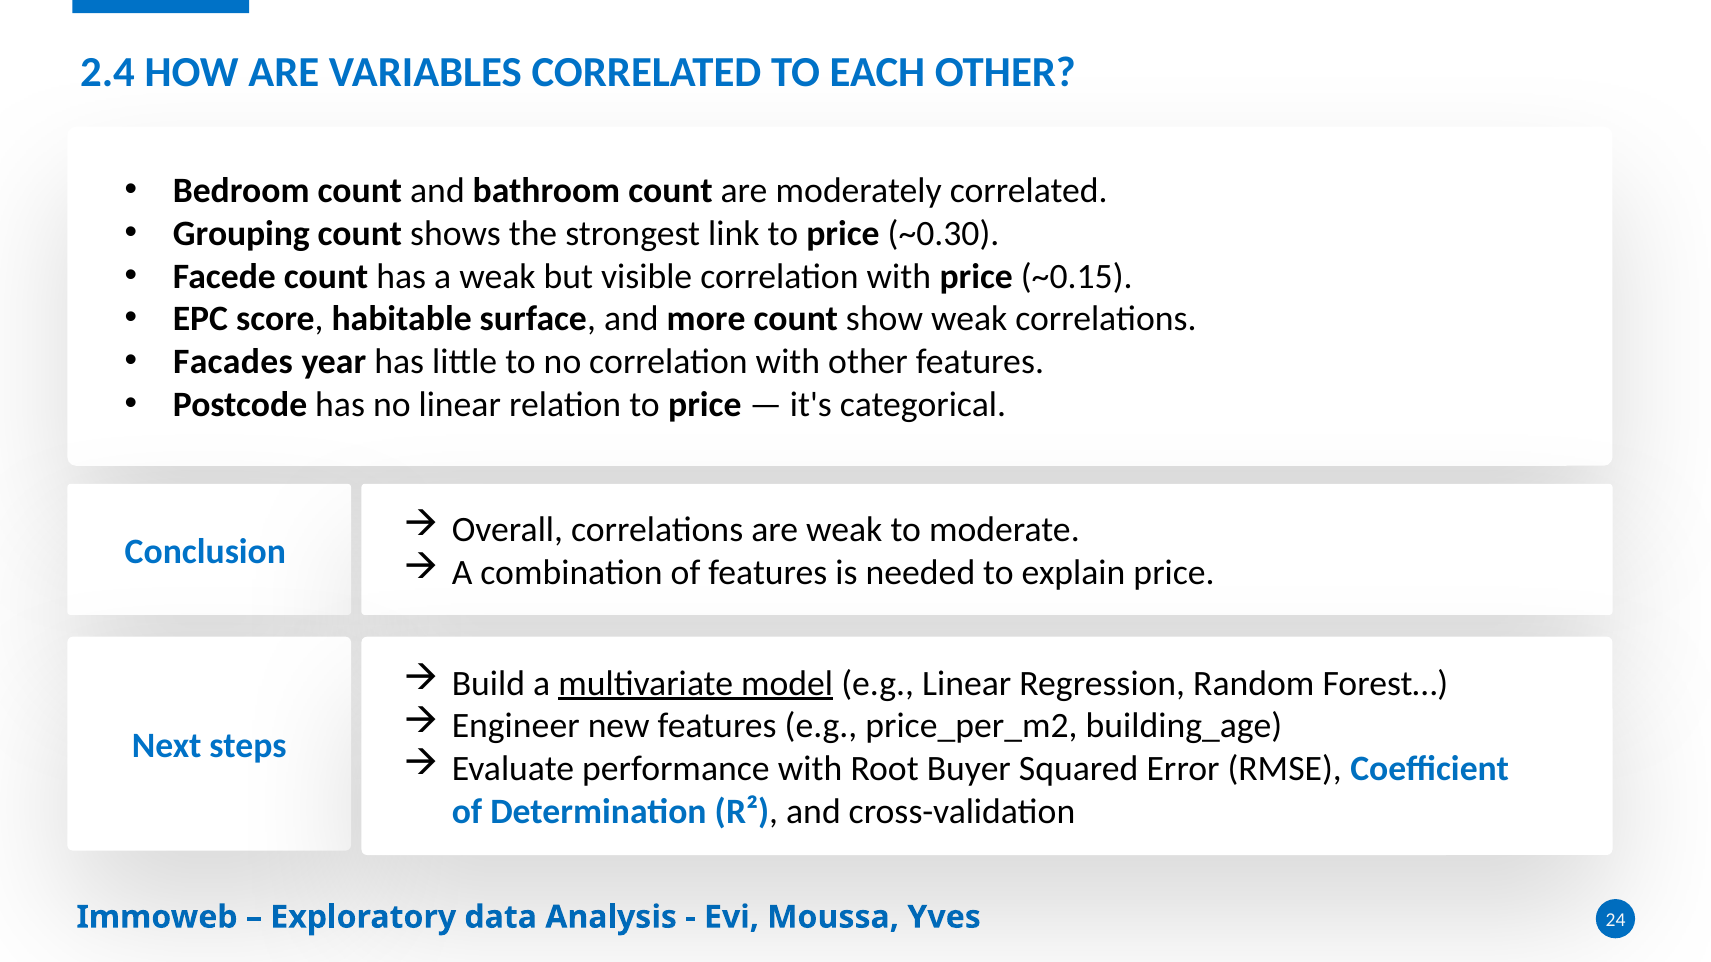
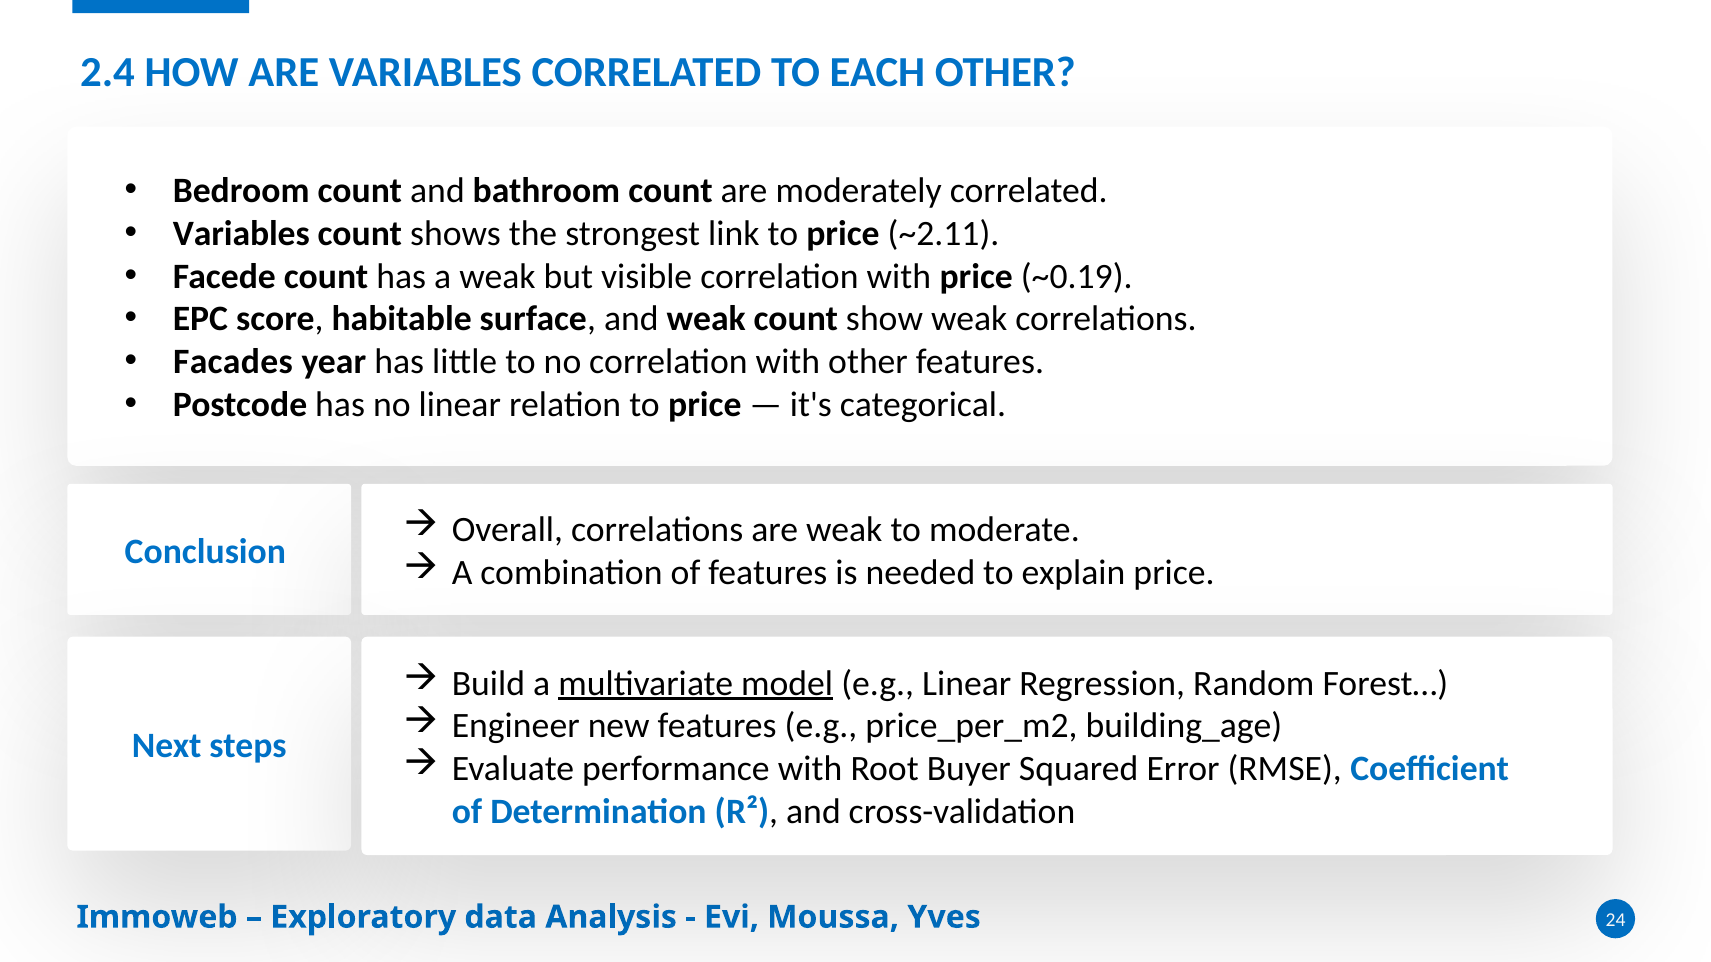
Grouping: Grouping -> Variables (241, 234)
~0.30: ~0.30 -> ~2.11 (944, 234)
~0.15: ~0.15 -> ~0.19 (1077, 277)
and more: more -> weak (706, 319)
